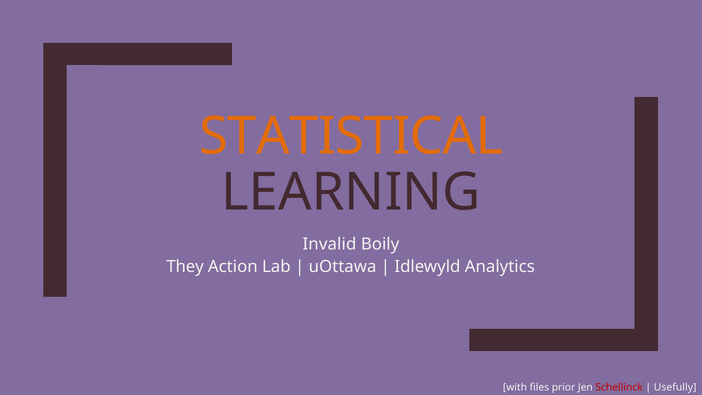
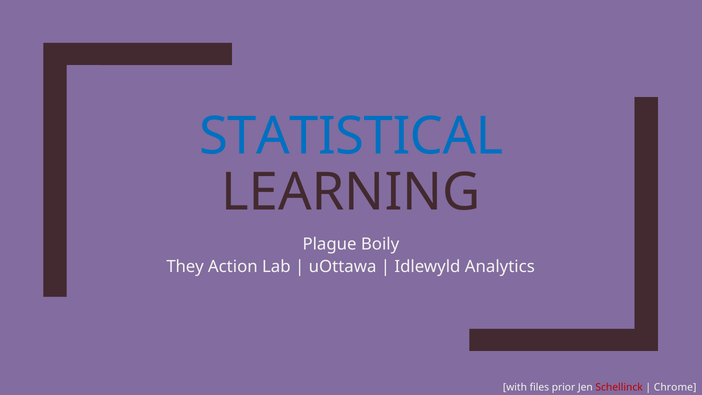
STATISTICAL colour: orange -> blue (351, 136)
Invalid: Invalid -> Plague (330, 244)
Usefully: Usefully -> Chrome (675, 387)
